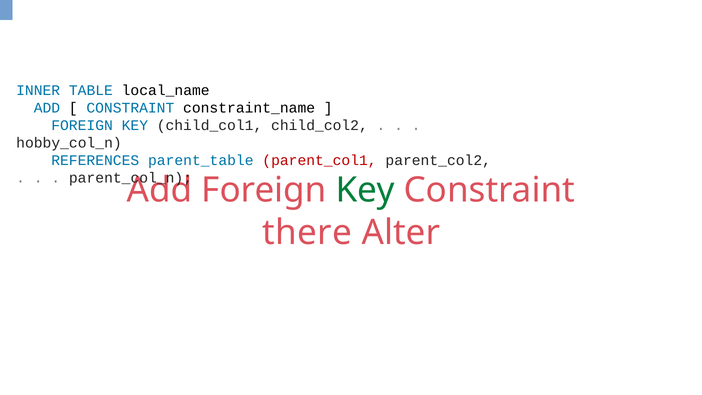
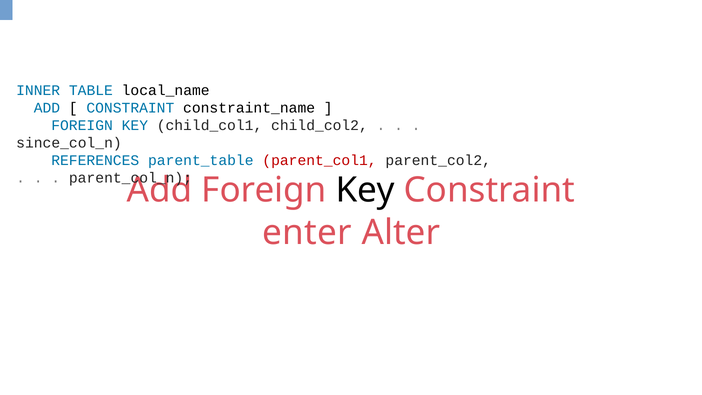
hobby_col_n: hobby_col_n -> since_col_n (69, 143)
Key colour: green -> black (365, 190)
there: there -> enter (307, 232)
